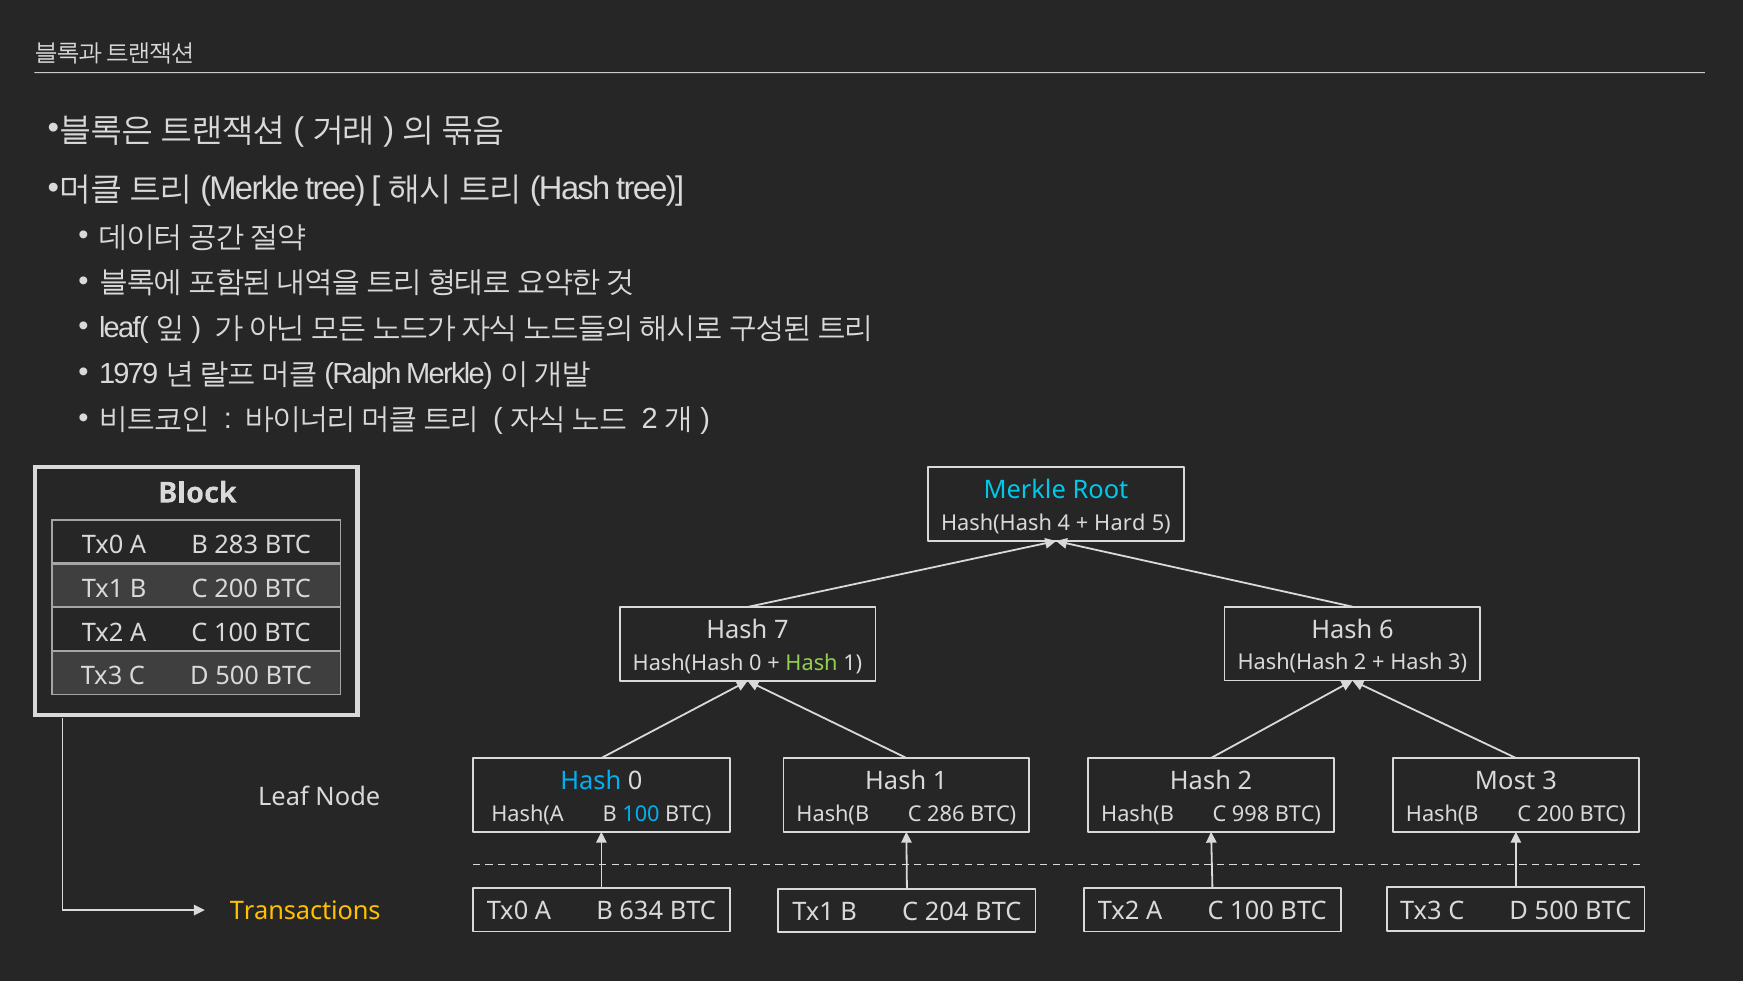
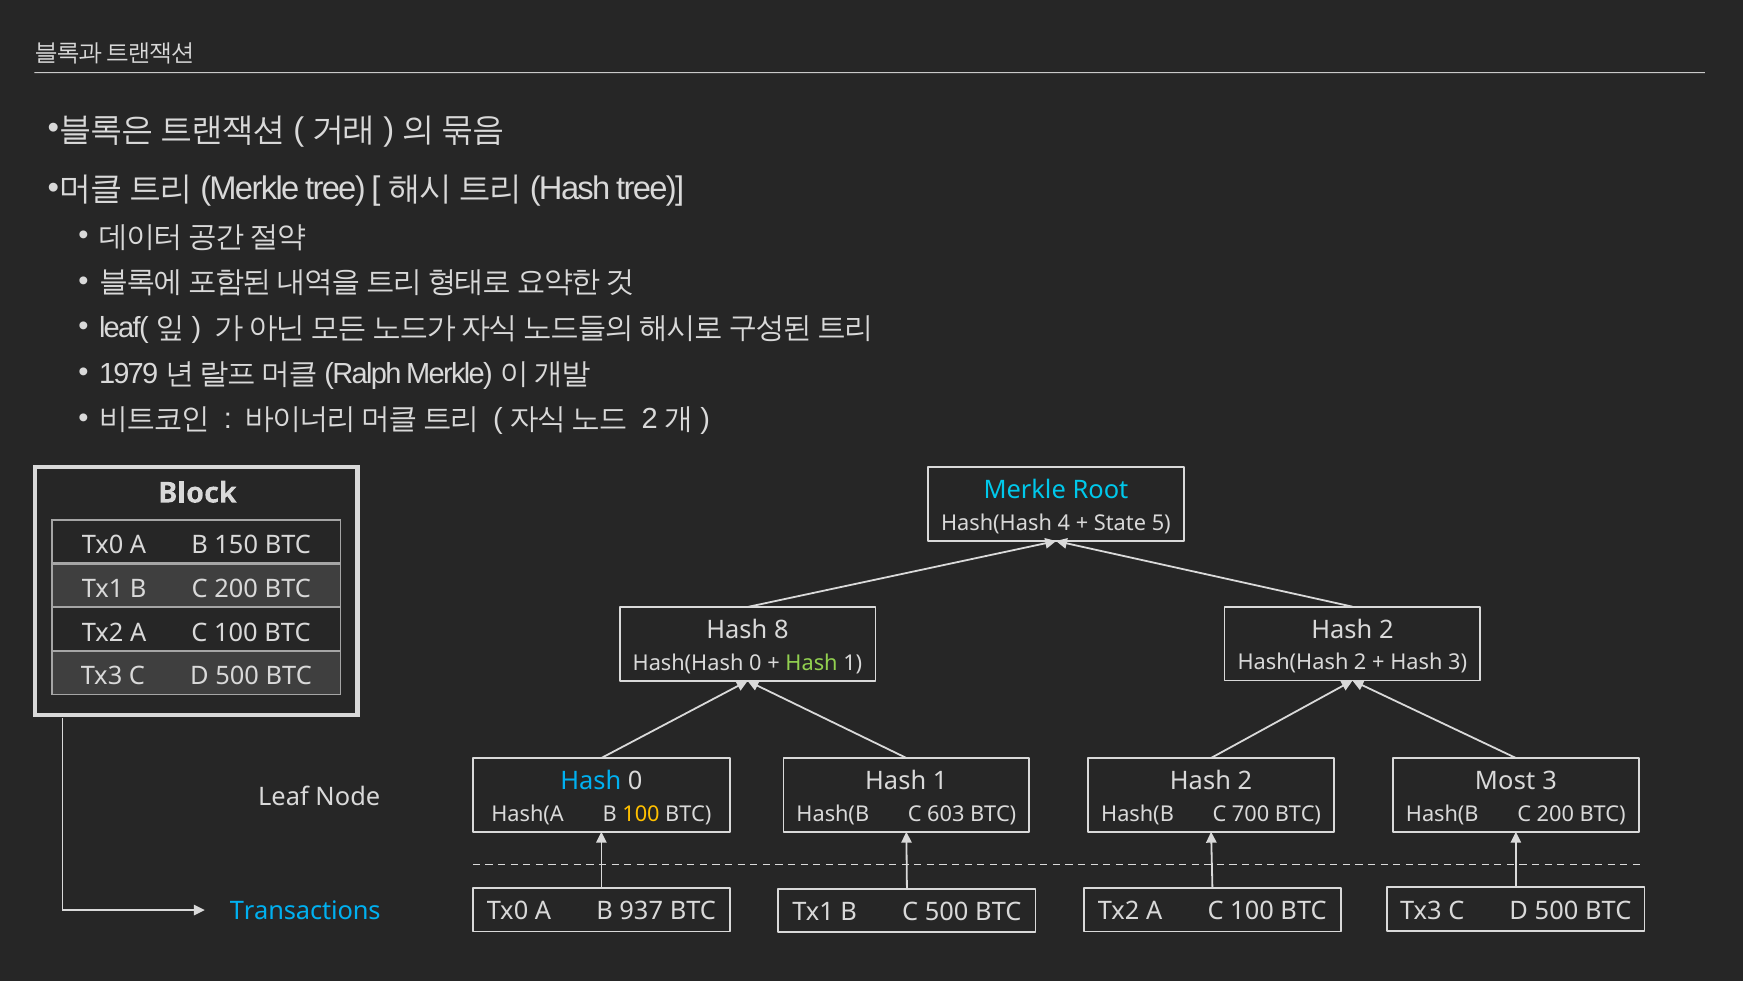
Hard: Hard -> State (1120, 523)
283: 283 -> 150 (236, 545)
6: 6 -> 2 (1386, 630)
7: 7 -> 8 (781, 630)
100 colour: light blue -> yellow (641, 813)
286: 286 -> 603 (946, 813)
998: 998 -> 700 (1251, 813)
C 204: 204 -> 500 (947, 912)
Transactions colour: yellow -> light blue (305, 910)
634: 634 -> 937 (641, 911)
